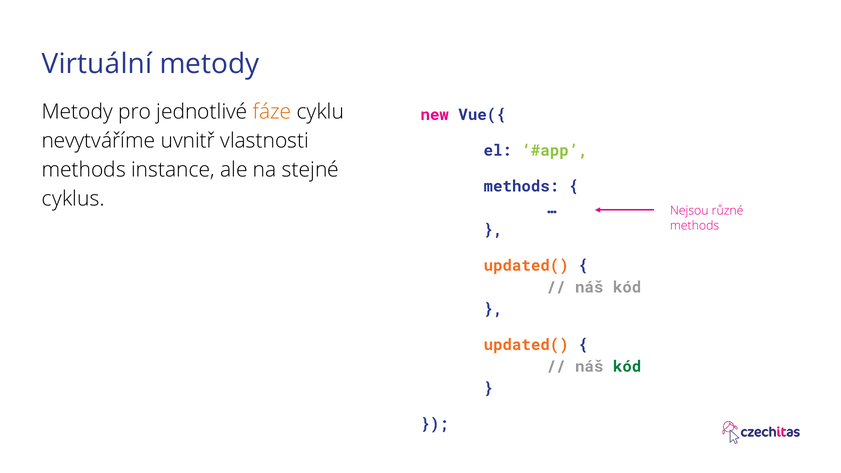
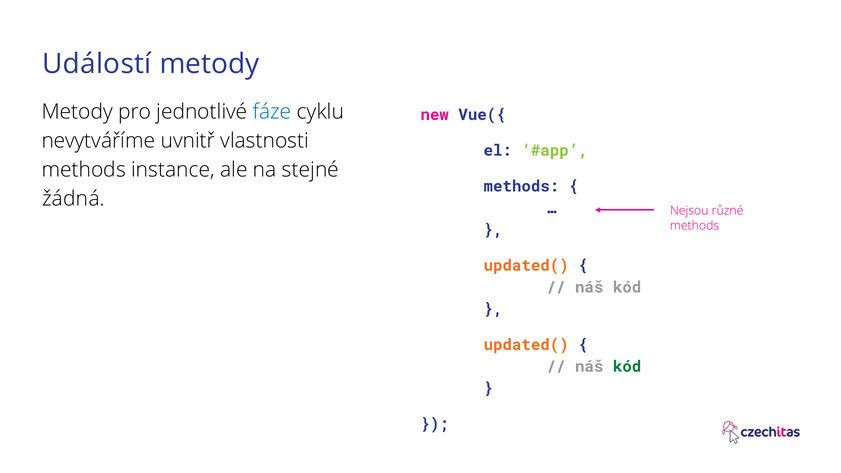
Virtuální: Virtuální -> Událostí (97, 64)
fáze colour: orange -> blue (272, 112)
cyklus: cyklus -> žádná (73, 199)
